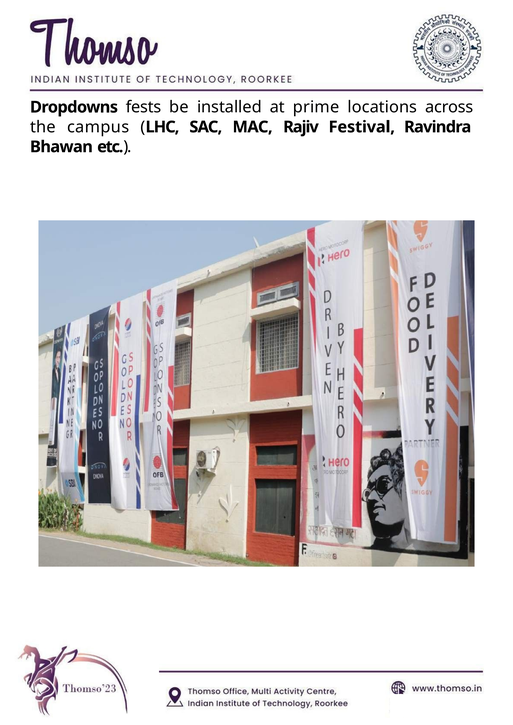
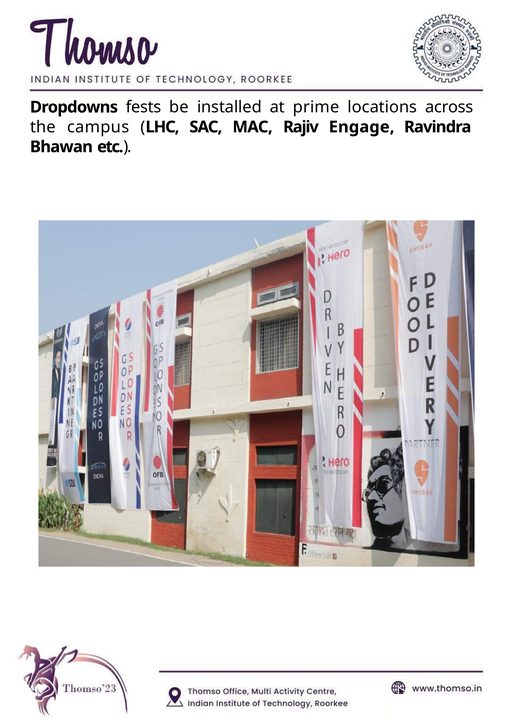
Festival: Festival -> Engage (362, 127)
